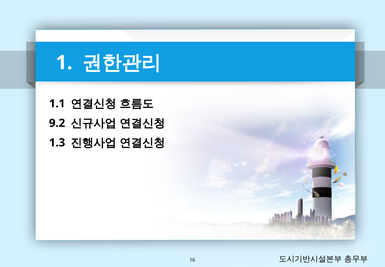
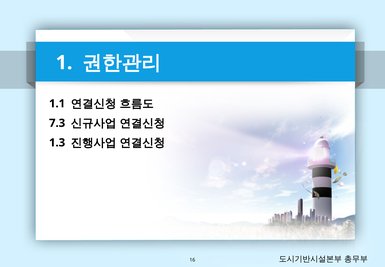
9.2: 9.2 -> 7.3 (57, 123)
